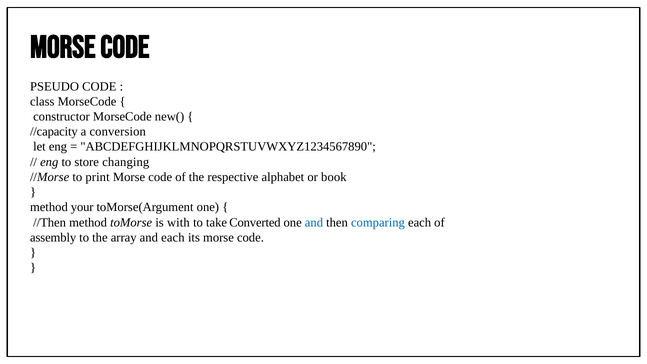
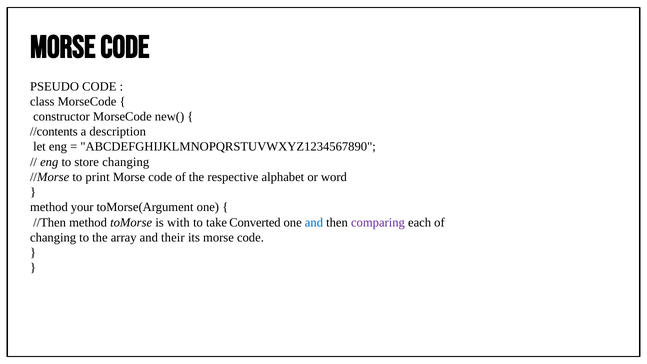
//capacity: //capacity -> //contents (54, 132)
conversion: conversion -> description (118, 132)
book: book -> word (334, 177)
comparing colour: blue -> purple (378, 222)
assembly: assembly -> changing (53, 237)
and each: each -> their (173, 237)
